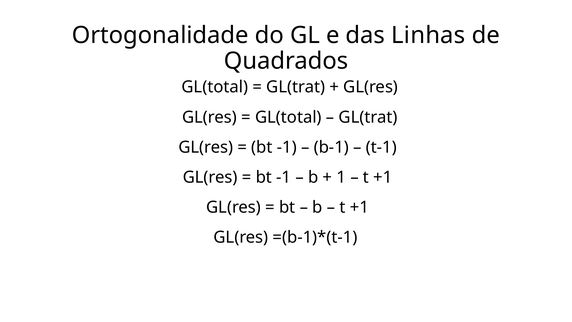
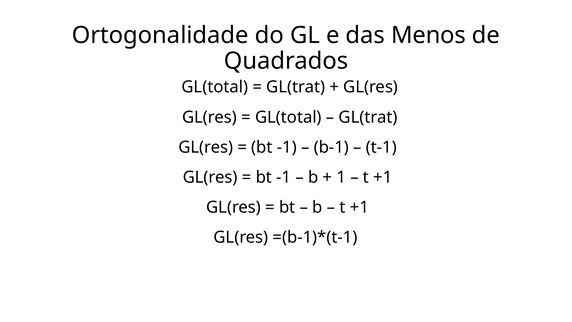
Linhas: Linhas -> Menos (429, 35)
